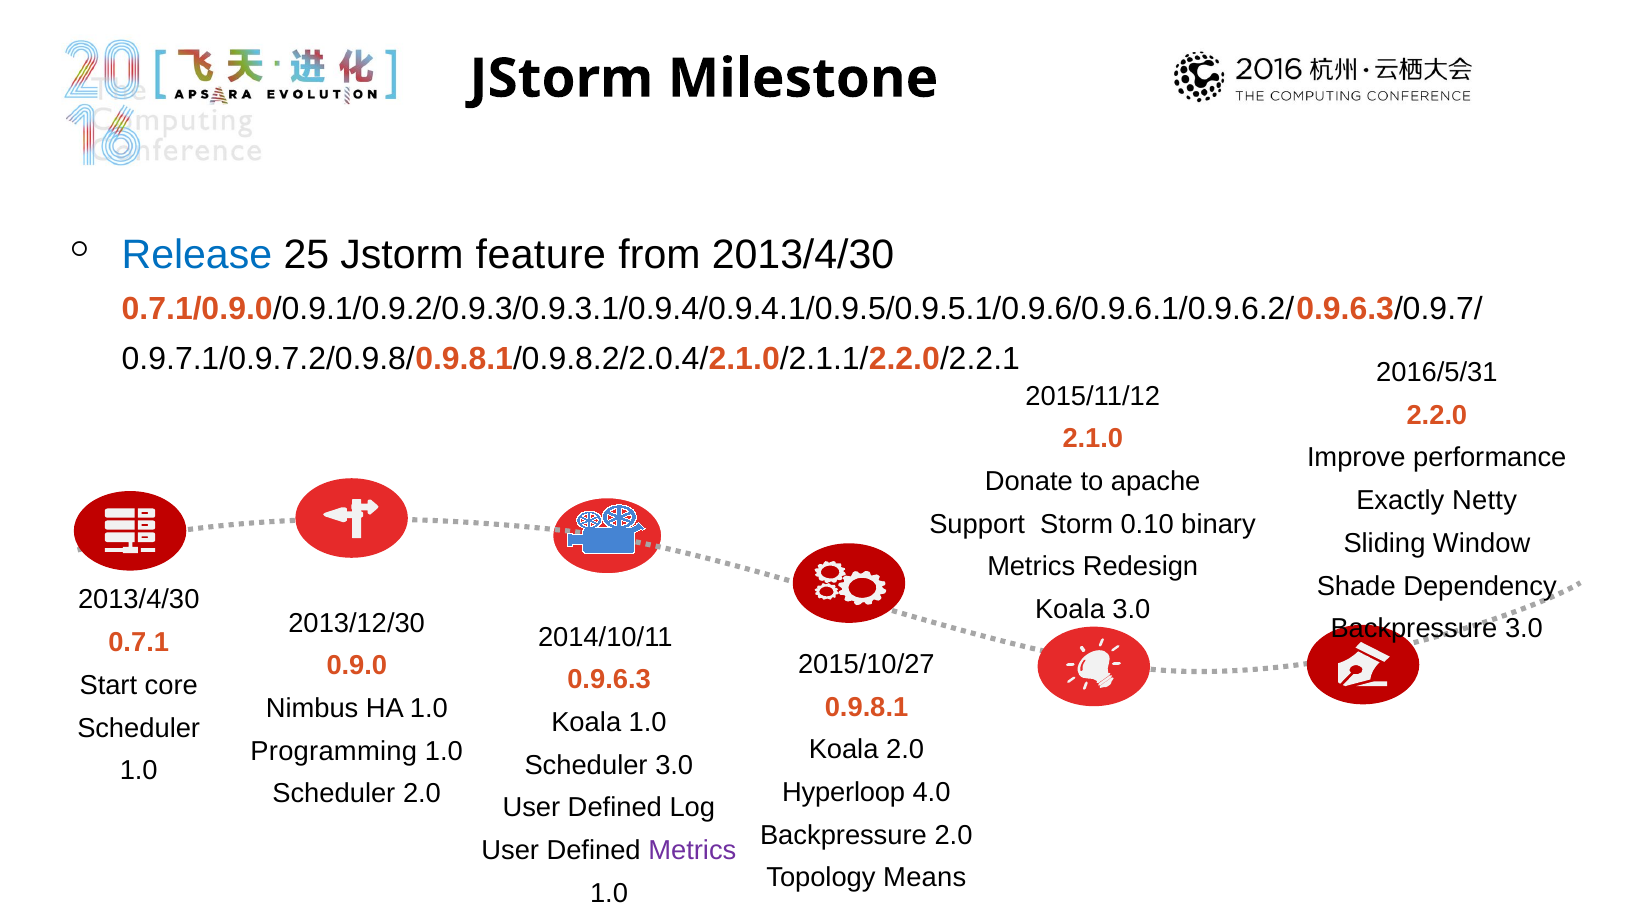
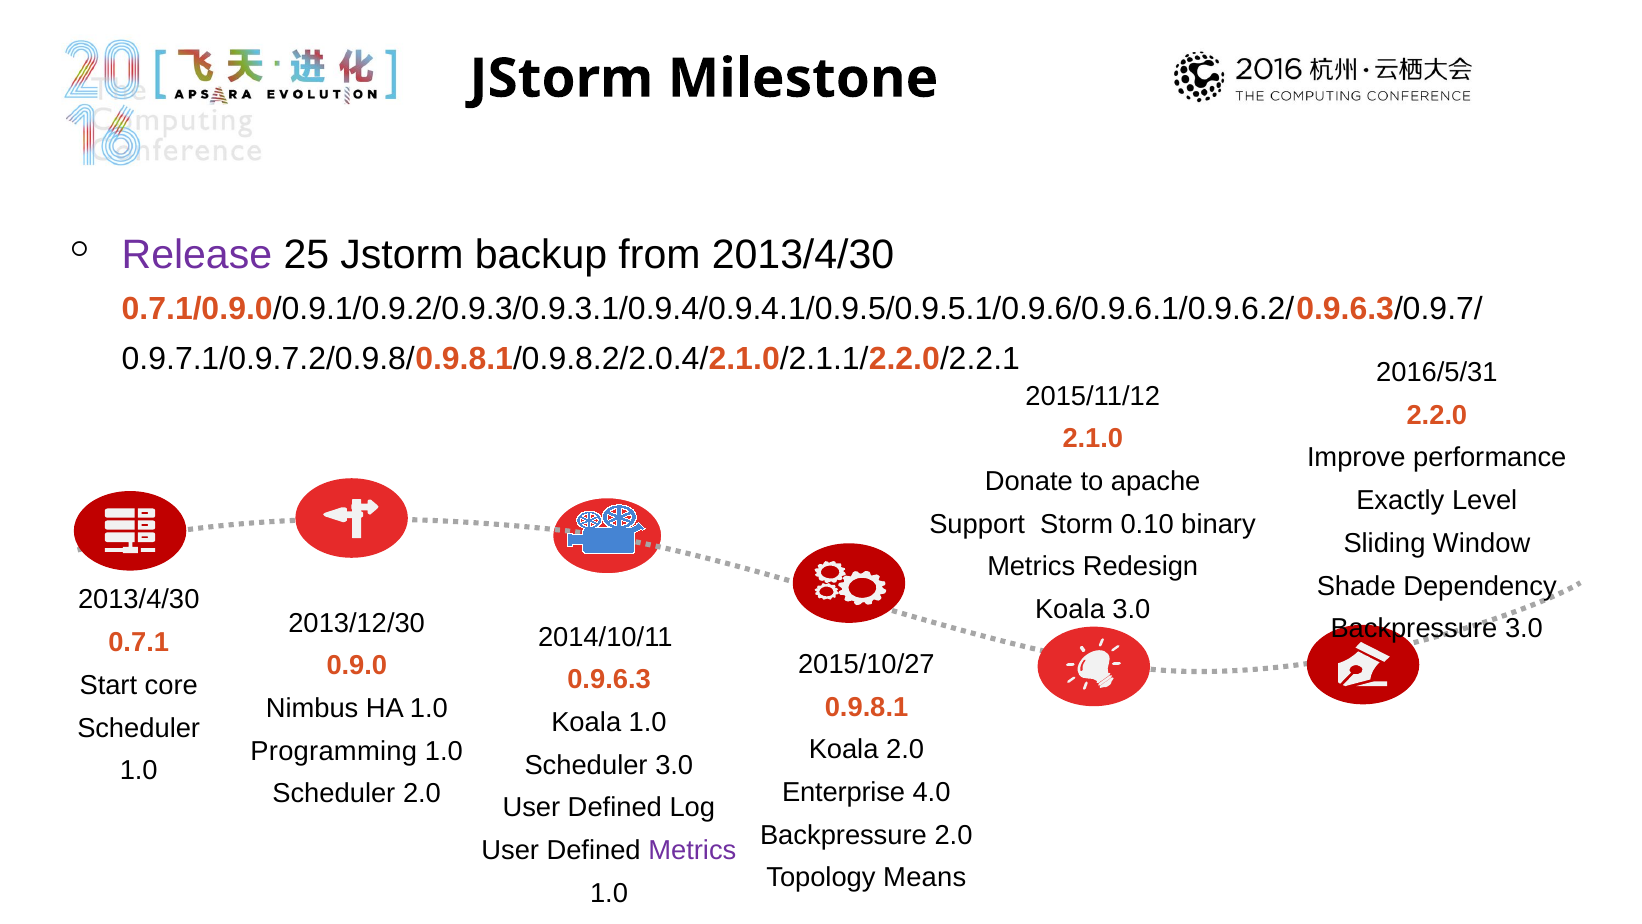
Release colour: blue -> purple (197, 254)
feature: feature -> backup (541, 254)
Netty: Netty -> Level (1485, 500)
Hyperloop: Hyperloop -> Enterprise (844, 792)
